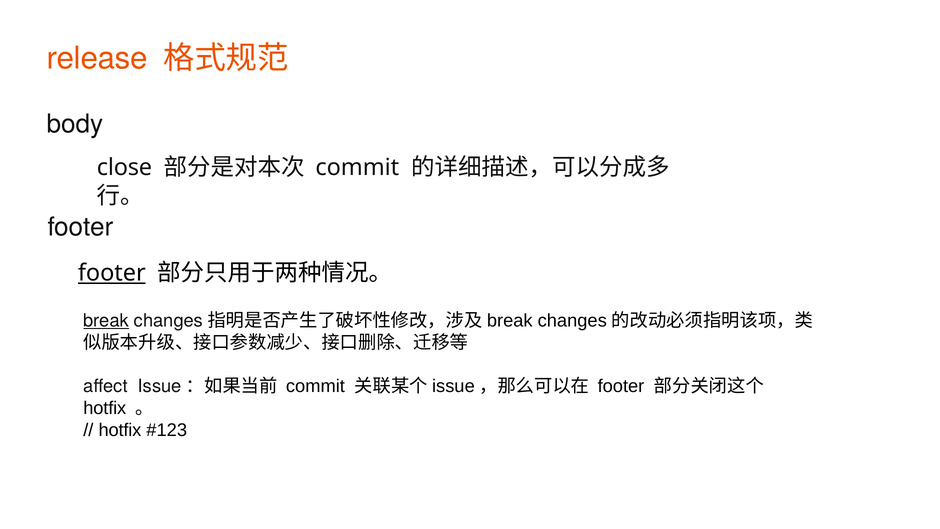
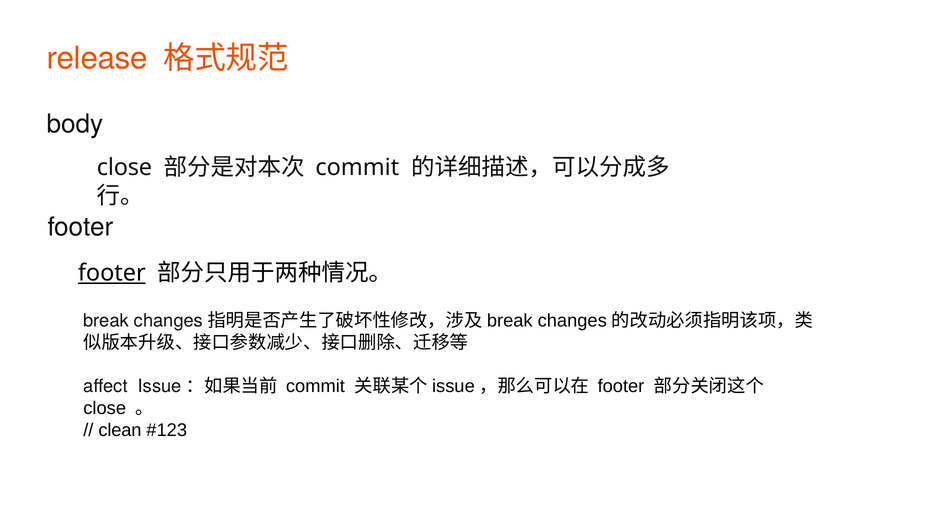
break underline: present -> none (106, 320)
hotfix: hotfix -> close (105, 408)
hotfix: hotfix -> clean (120, 430)
